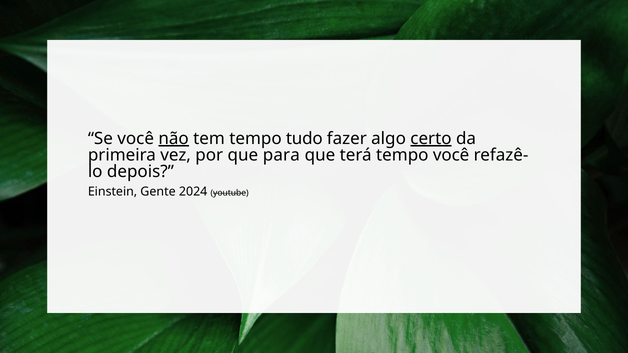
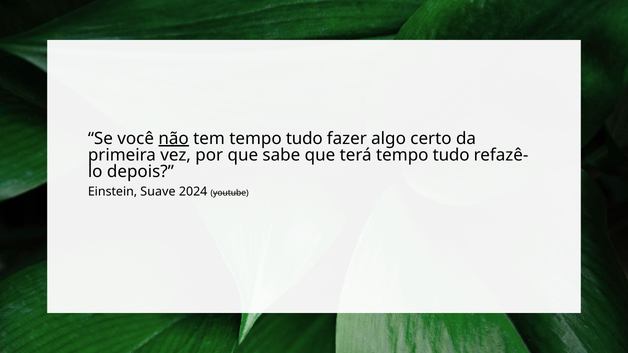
certo underline: present -> none (431, 139)
para: para -> sabe (281, 155)
terá tempo você: você -> tudo (451, 155)
Gente: Gente -> Suave (158, 192)
